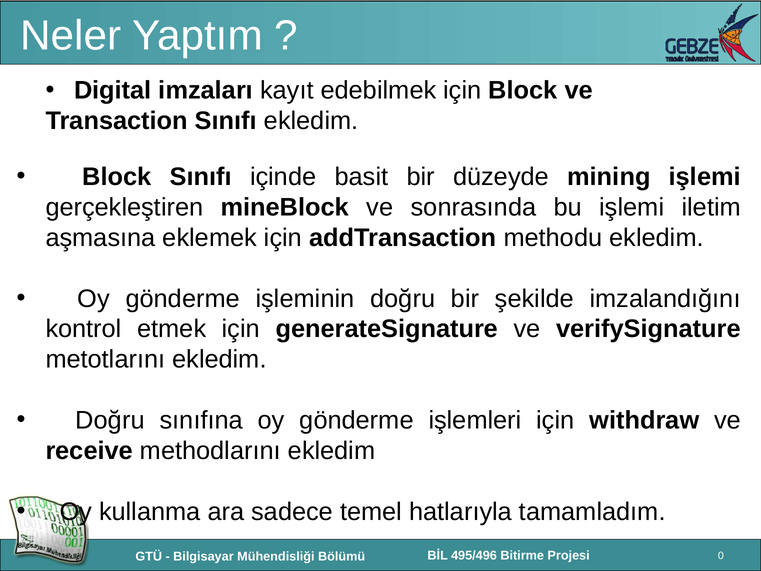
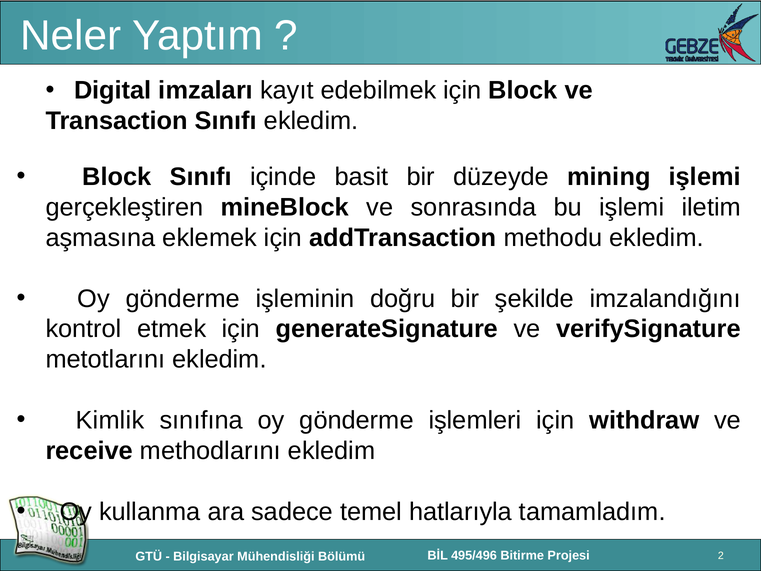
Doğru: Doğru -> Kimlik (110, 420)
0: 0 -> 2 (721, 556)
